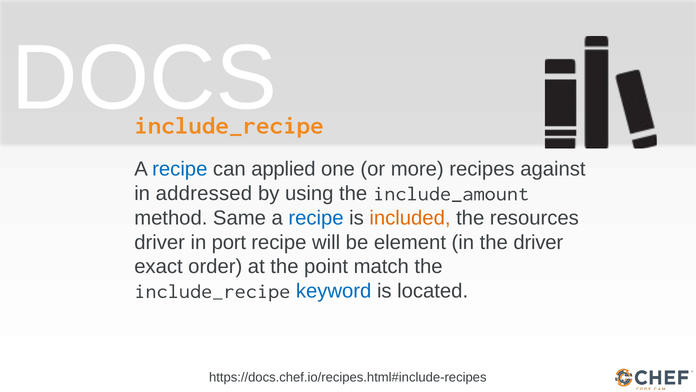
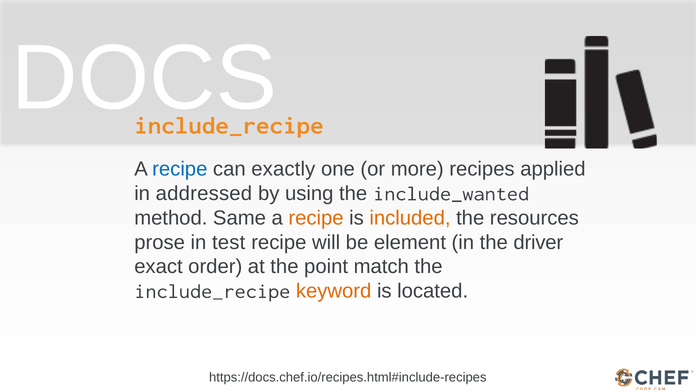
applied: applied -> exactly (283, 169)
against: against -> applied (553, 169)
include_amount: include_amount -> include_wanted (451, 193)
recipe colour: blue -> orange (316, 218)
driver: driver -> prose (160, 242)
port: port -> test (229, 242)
keyword colour: blue -> orange (334, 291)
